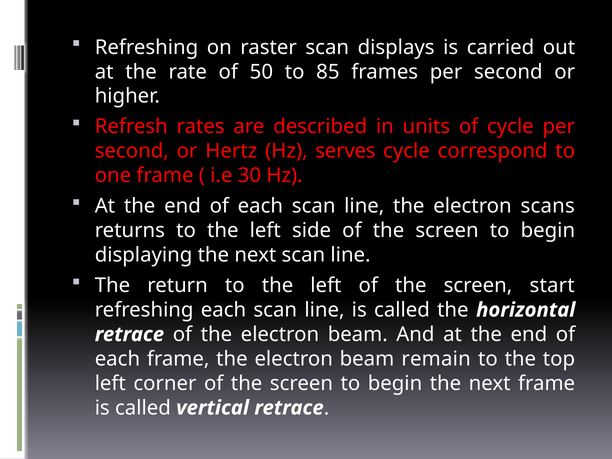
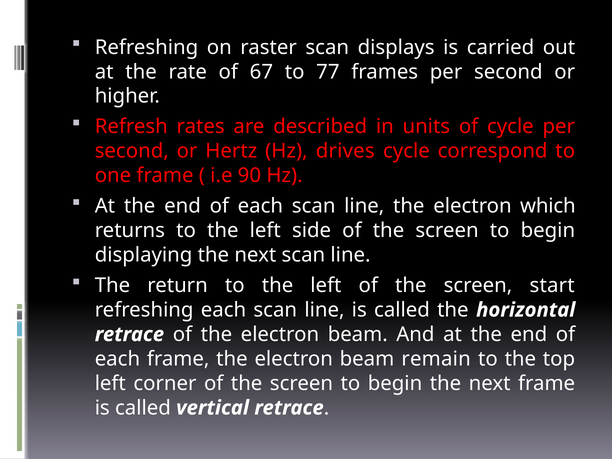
50: 50 -> 67 (261, 72)
85: 85 -> 77 (328, 72)
serves: serves -> drives (345, 151)
30: 30 -> 90 (249, 176)
scans: scans -> which (548, 206)
